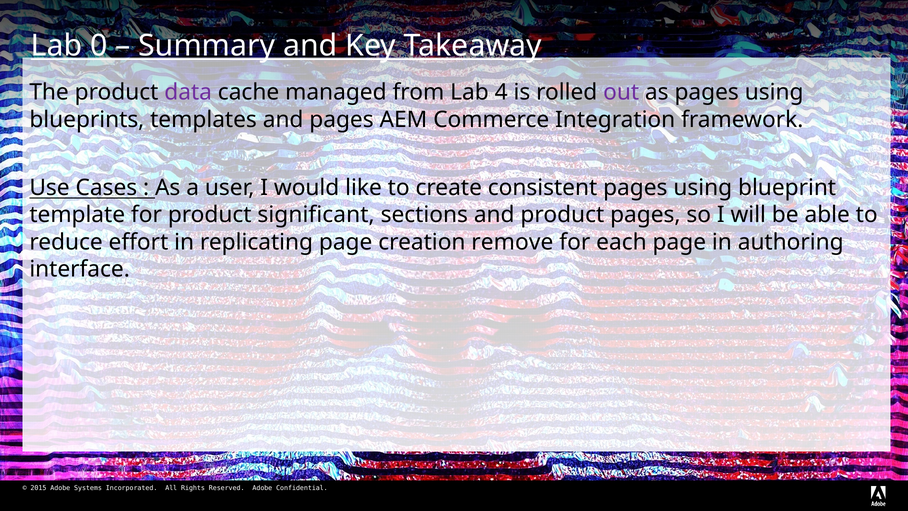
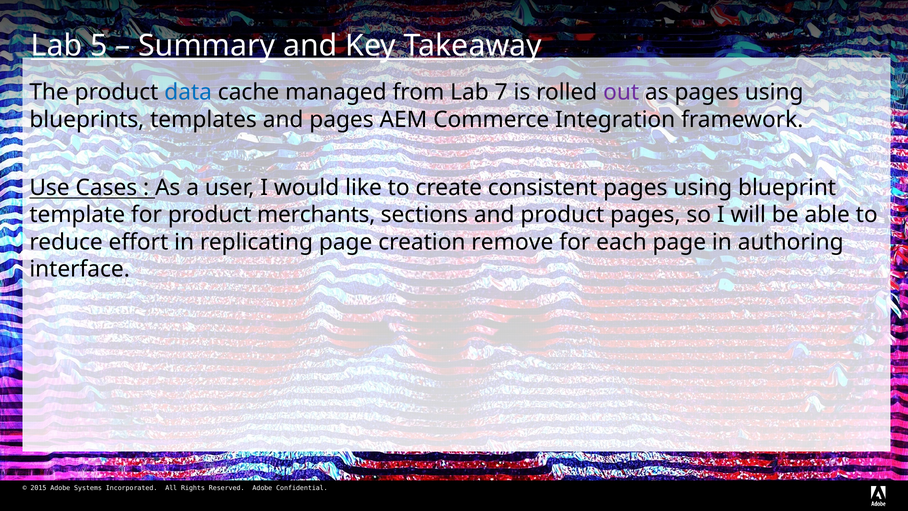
0: 0 -> 5 (99, 46)
data colour: purple -> blue (188, 92)
4: 4 -> 7 (501, 92)
significant: significant -> merchants (316, 215)
